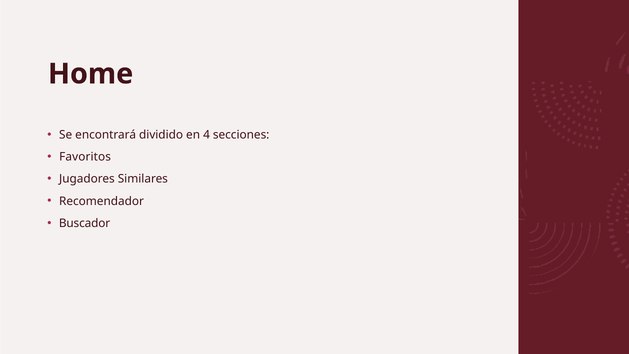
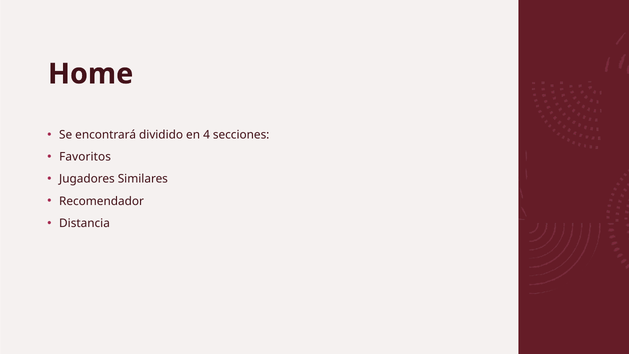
Buscador: Buscador -> Distancia (84, 223)
